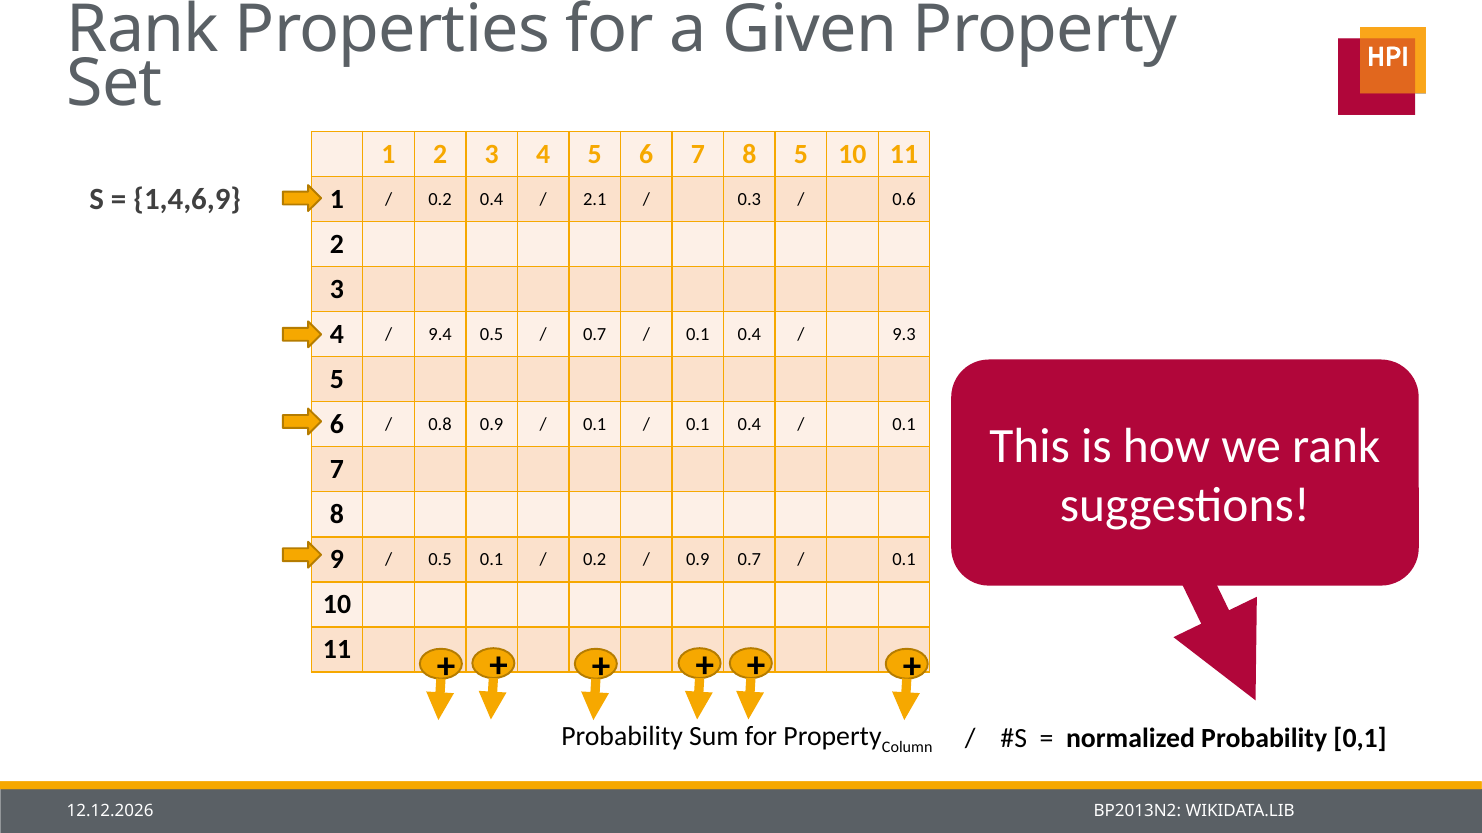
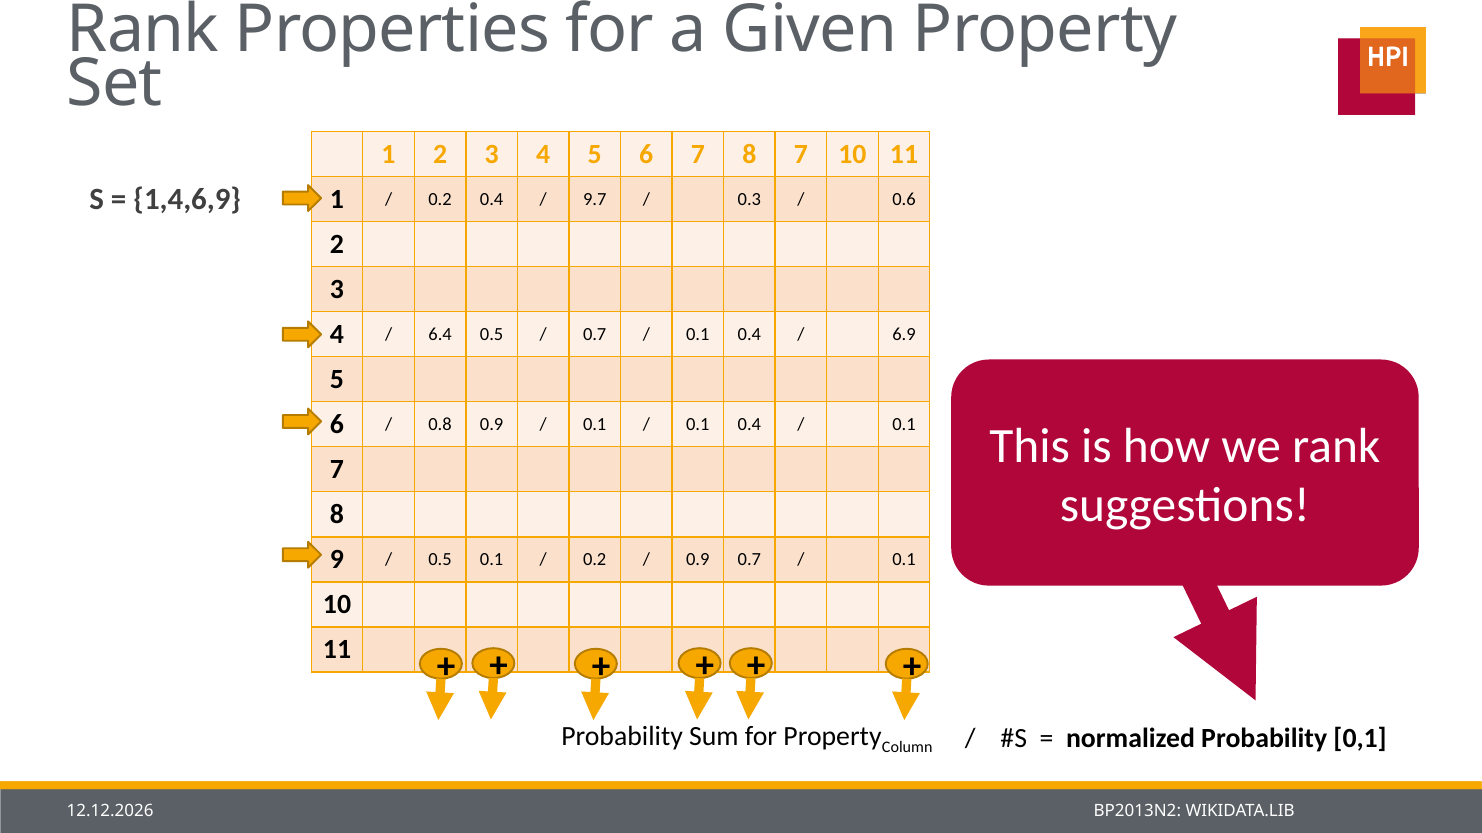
8 5: 5 -> 7 (801, 154)
2.1: 2.1 -> 9.7 (595, 199)
9.4: 9.4 -> 6.4 (440, 335)
9.3: 9.3 -> 6.9 (904, 335)
